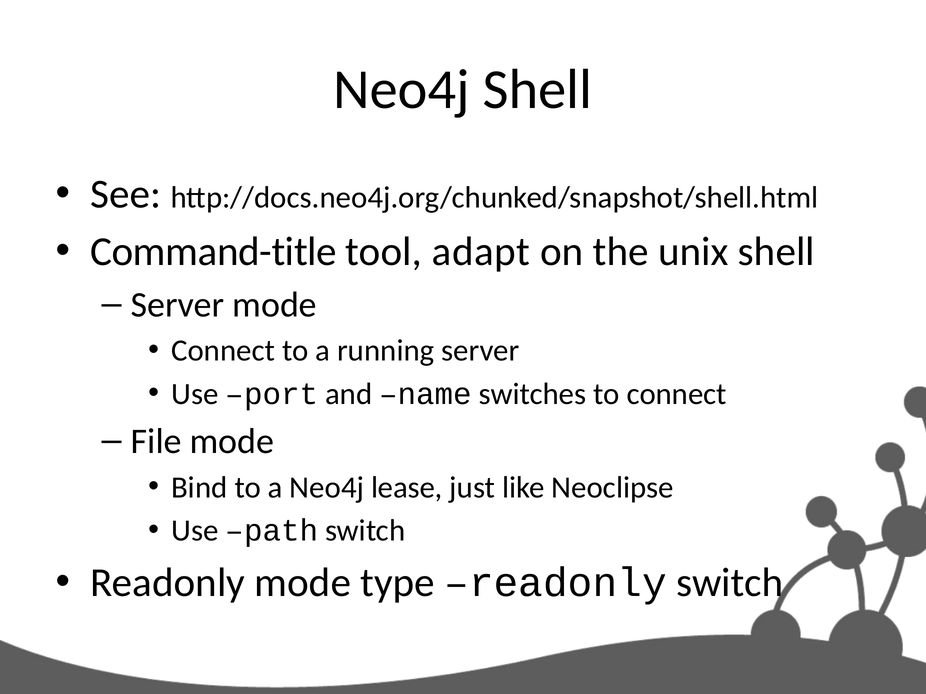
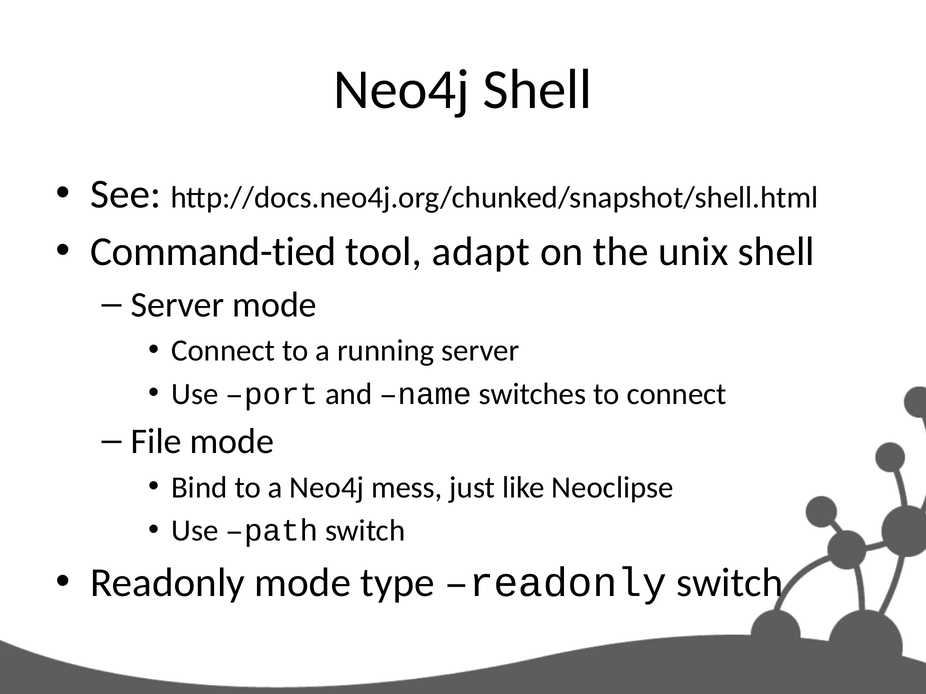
Command-title: Command-title -> Command-tied (213, 252)
lease: lease -> mess (407, 488)
